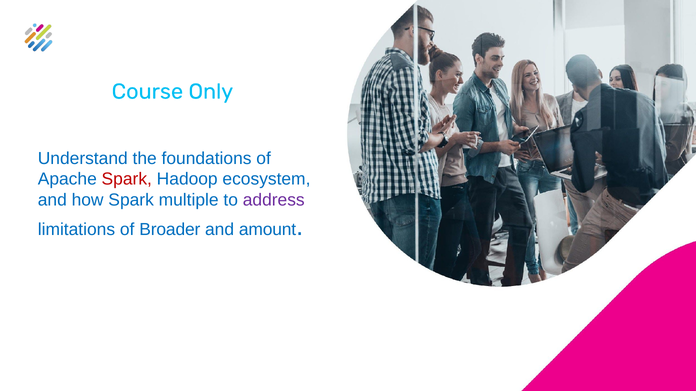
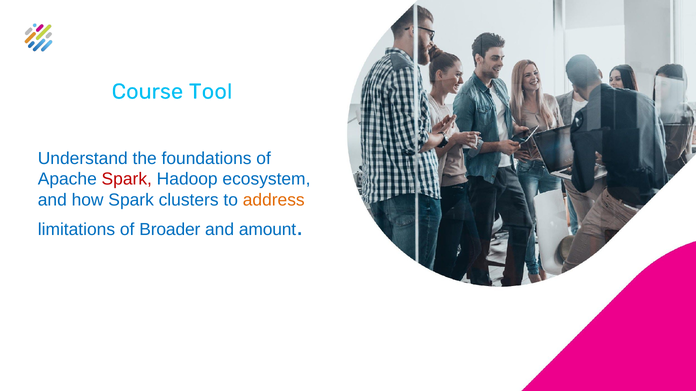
Only: Only -> Tool (211, 92)
multiple: multiple -> clusters (189, 200)
address colour: purple -> orange (274, 200)
